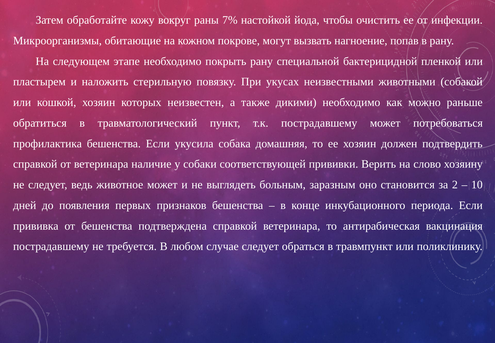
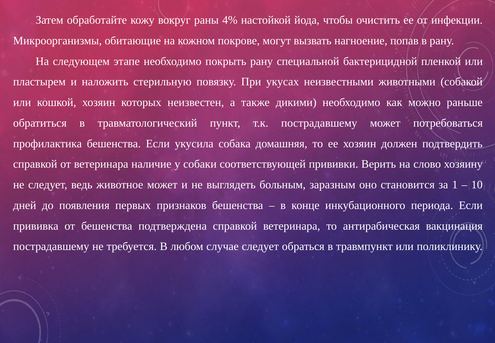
7%: 7% -> 4% (230, 20)
2: 2 -> 1 (455, 185)
